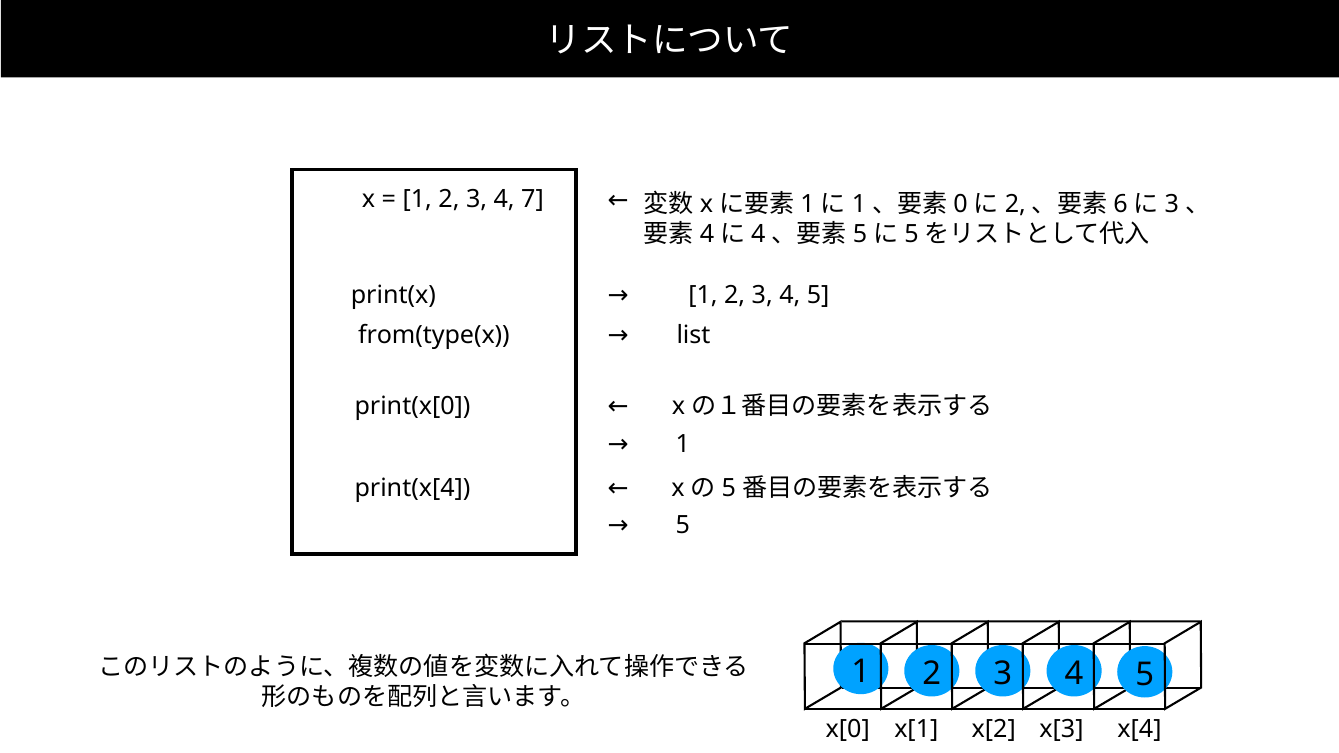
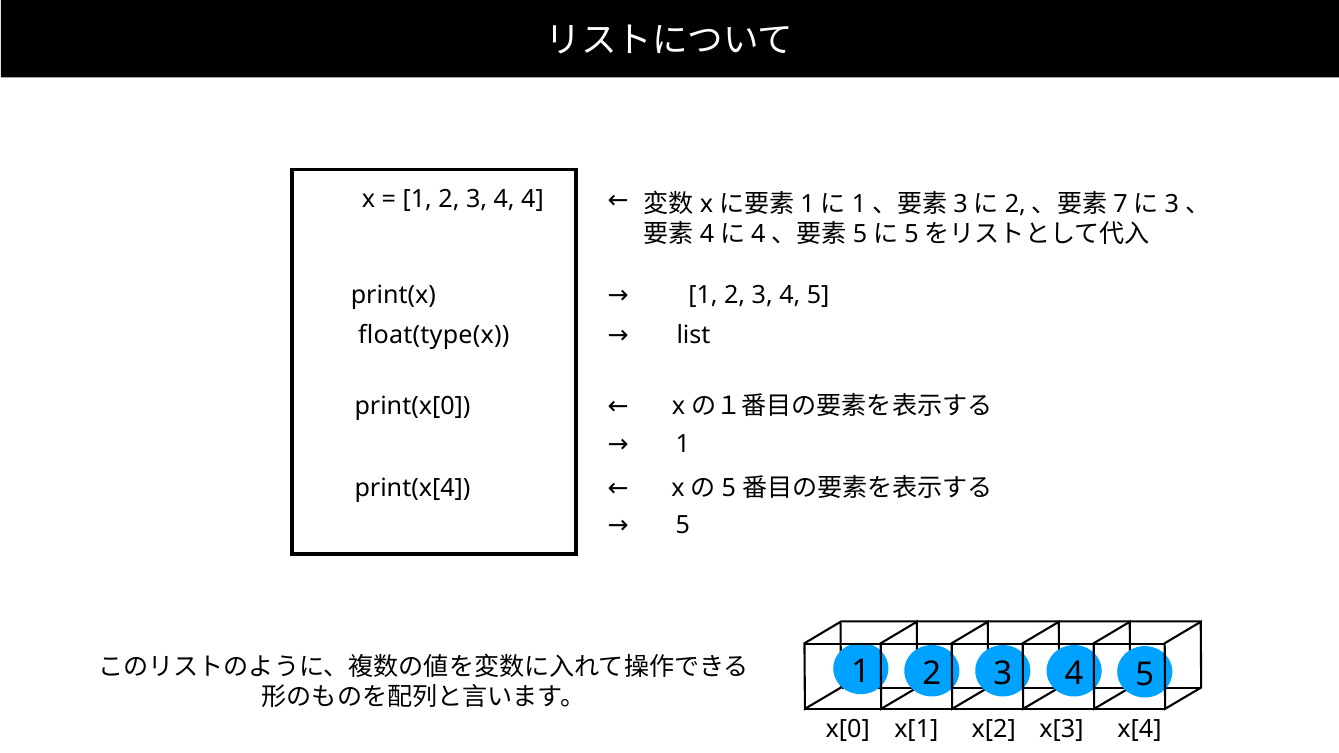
4 7: 7 -> 4 (532, 199)
0: 0 -> 3 (961, 204)
6: 6 -> 7 (1120, 204)
from(type(x: from(type(x -> float(type(x (434, 336)
